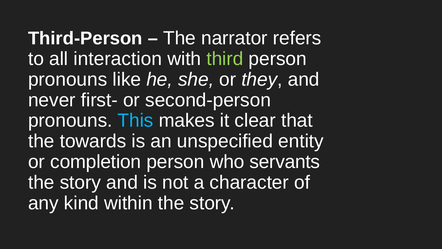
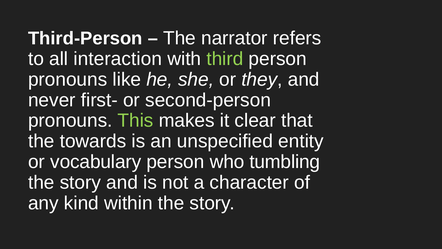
This colour: light blue -> light green (135, 120)
completion: completion -> vocabulary (96, 162)
servants: servants -> tumbling (285, 162)
